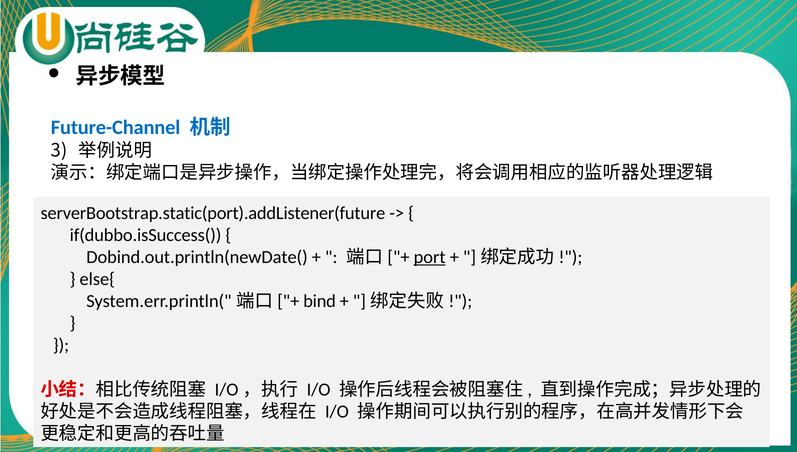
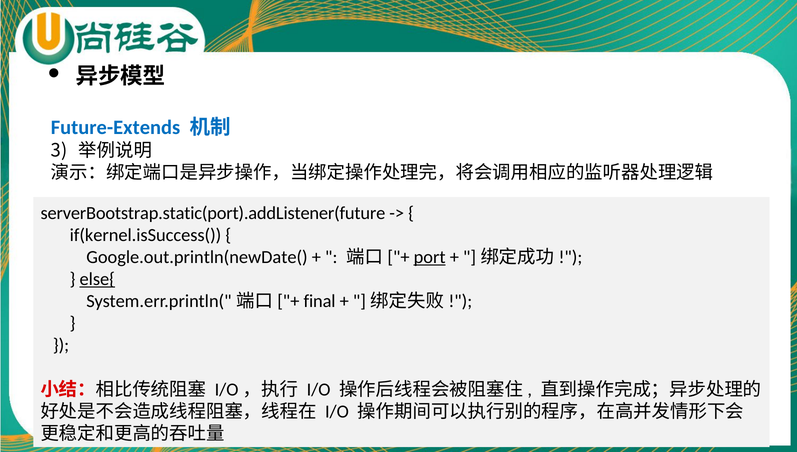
Future-Channel: Future-Channel -> Future-Extends (116, 128)
if(dubbo.isSuccess(: if(dubbo.isSuccess( -> if(kernel.isSuccess( (145, 235)
Dobind.out.println(newDate(: Dobind.out.println(newDate( -> Google.out.println(newDate( (197, 257)
else{ underline: none -> present (97, 279)
bind: bind -> final (320, 301)
